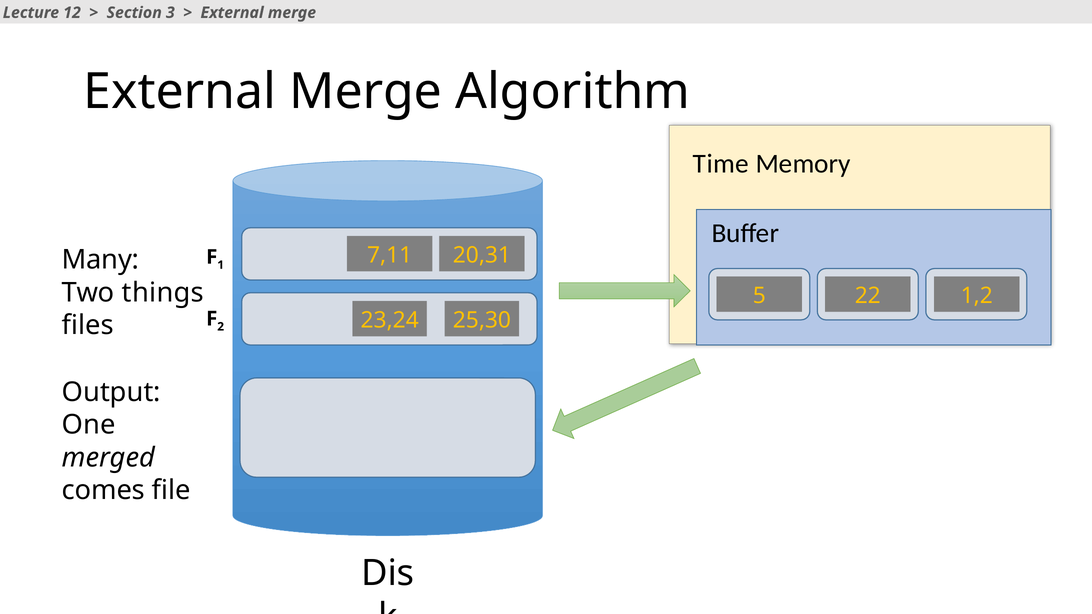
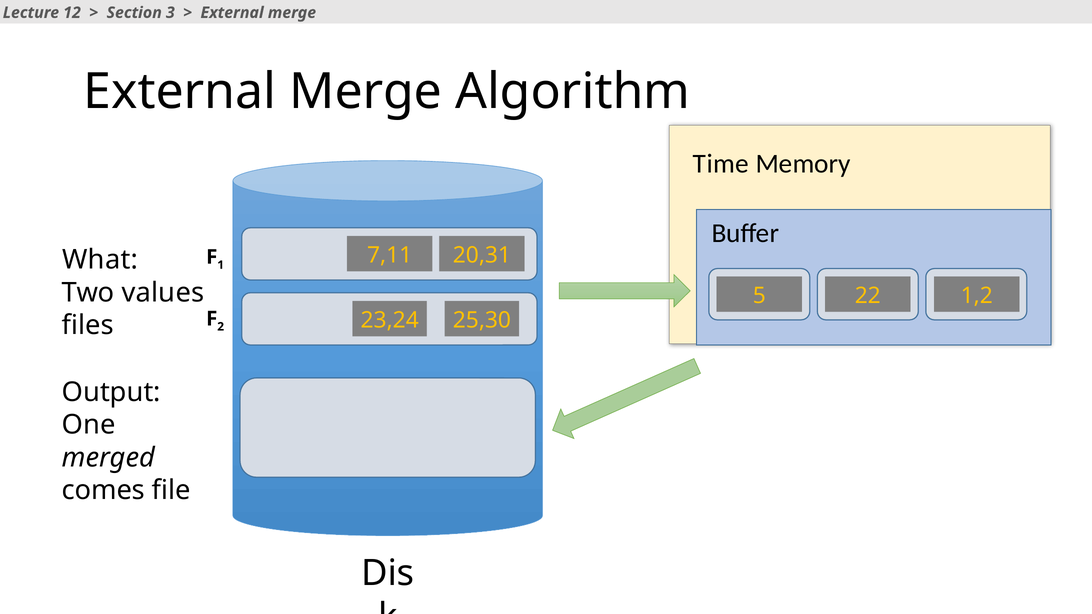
Many: Many -> What (100, 260)
things: things -> values (163, 293)
